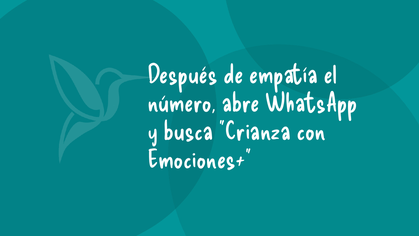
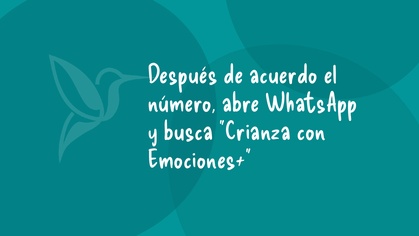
empatía: empatía -> acuerdo (283, 75)
